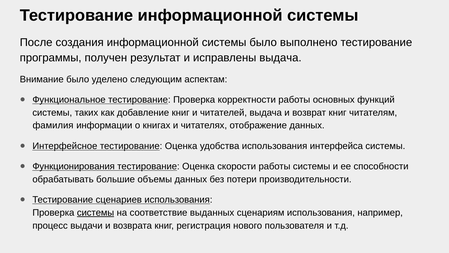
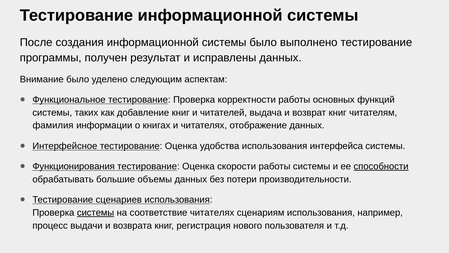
исправлены выдача: выдача -> данных (280, 58)
способности underline: none -> present (381, 166)
соответствие выданных: выданных -> читателях (212, 212)
